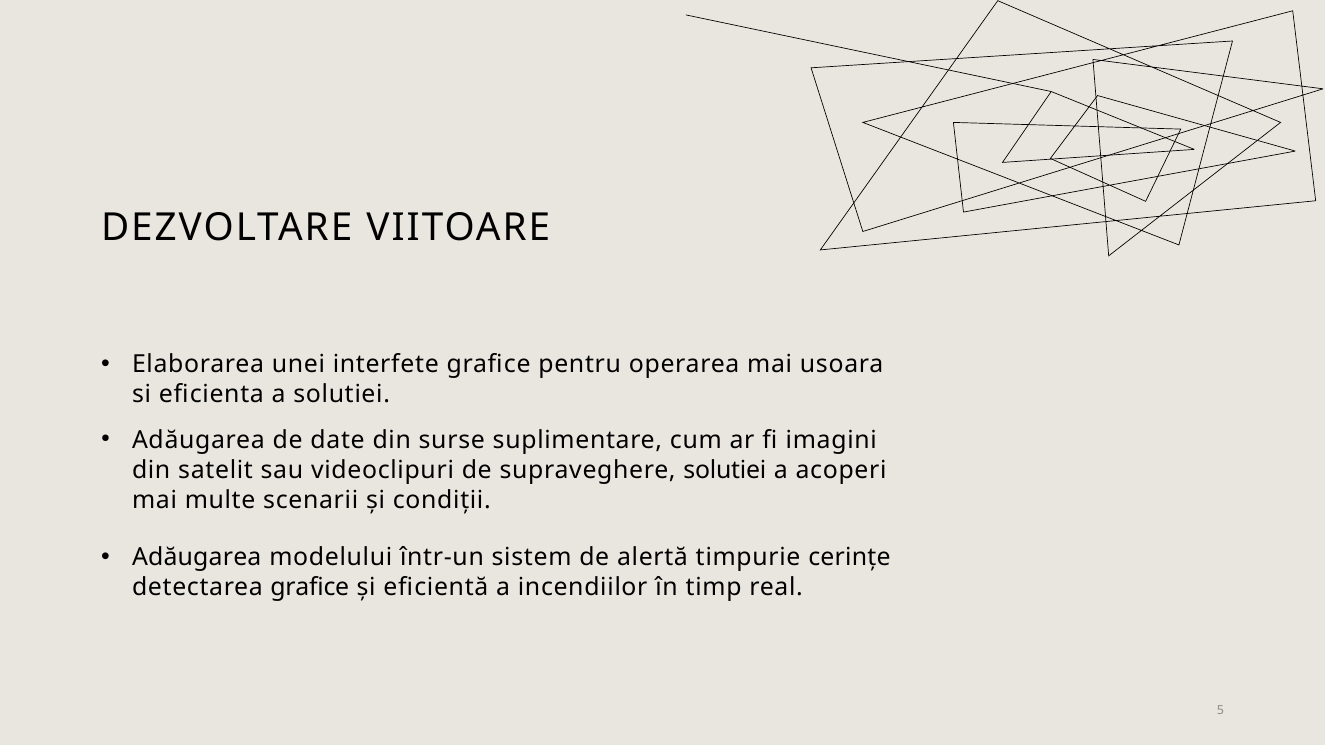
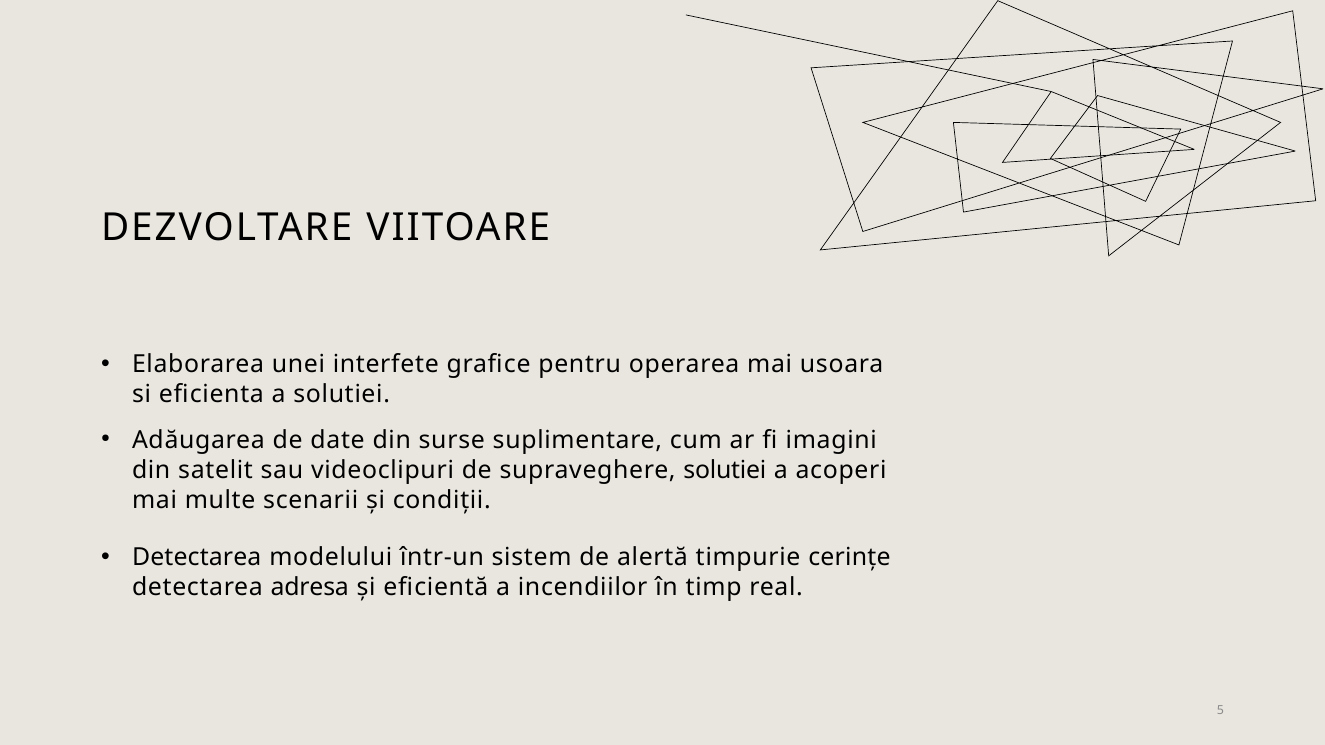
Adăugarea: Adăugarea -> Detectarea (197, 557)
detectarea grafice: grafice -> adresa (310, 587)
